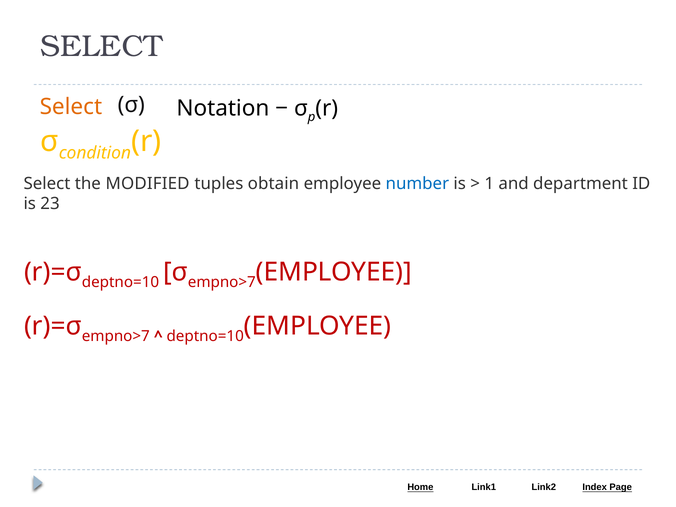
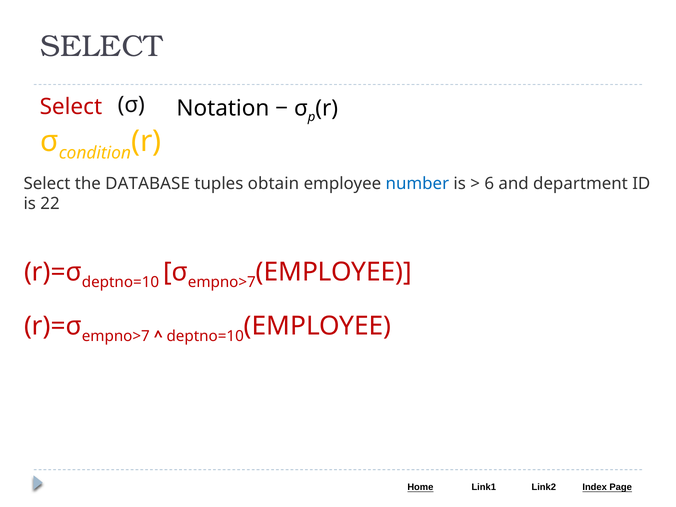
Select colour: orange -> red (71, 107)
MODIFIED: MODIFIED -> DATABASE (148, 184)
1: 1 -> 6 (489, 184)
23: 23 -> 22 (50, 204)
